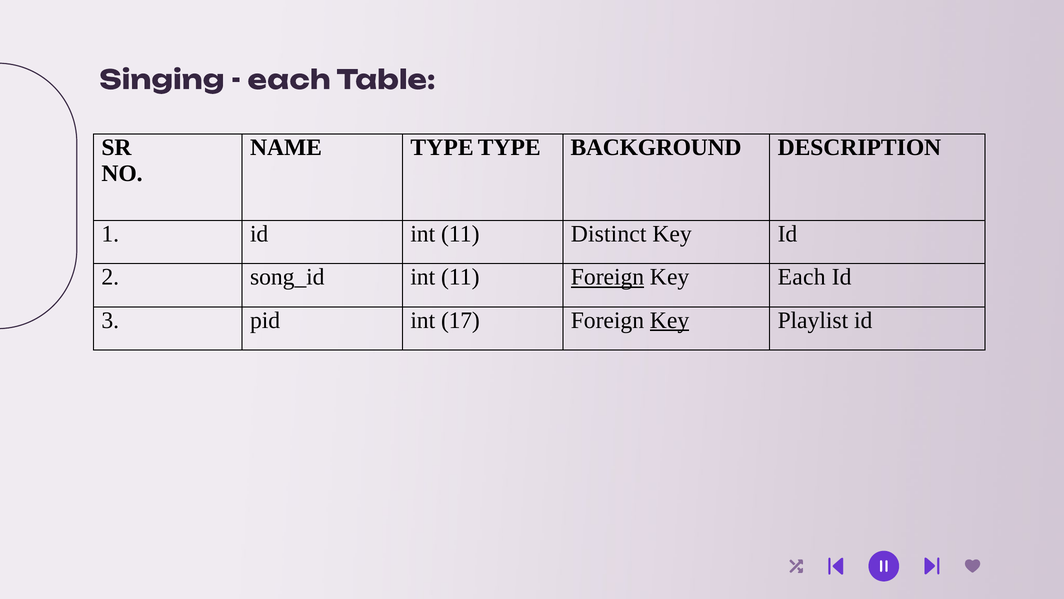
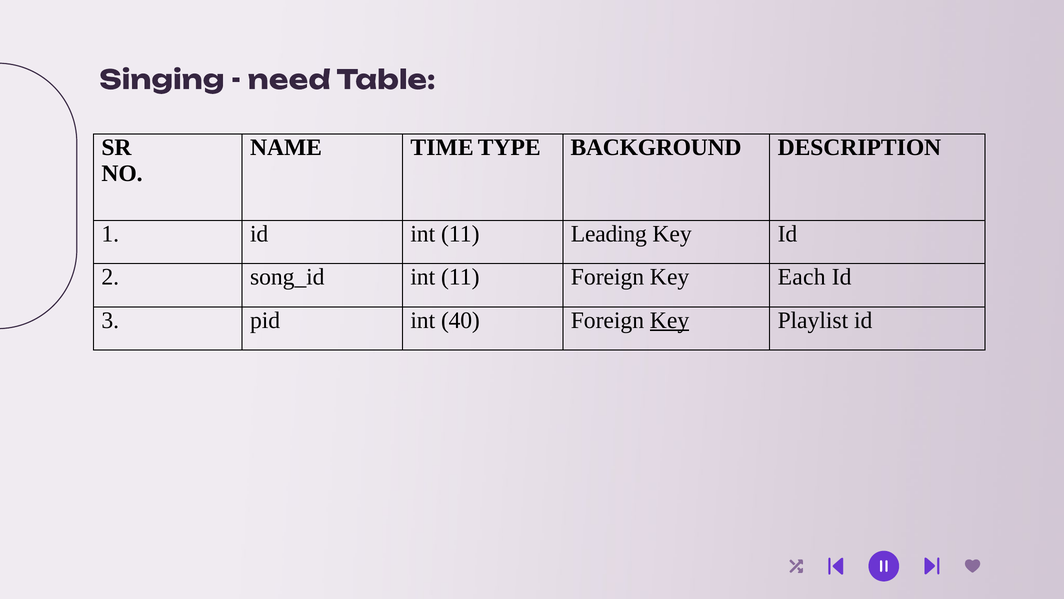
each: each -> need (289, 80)
NAME TYPE: TYPE -> TIME (442, 147)
Distinct: Distinct -> Leading (609, 234)
Foreign underline: present -> none (608, 277)
17: 17 -> 40 (460, 320)
